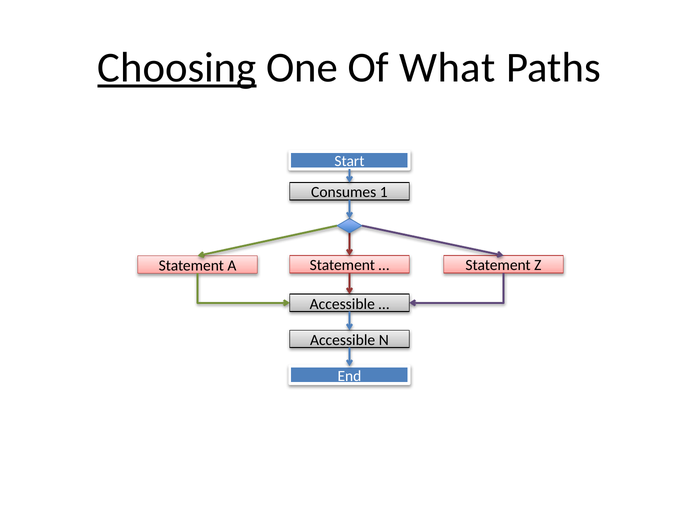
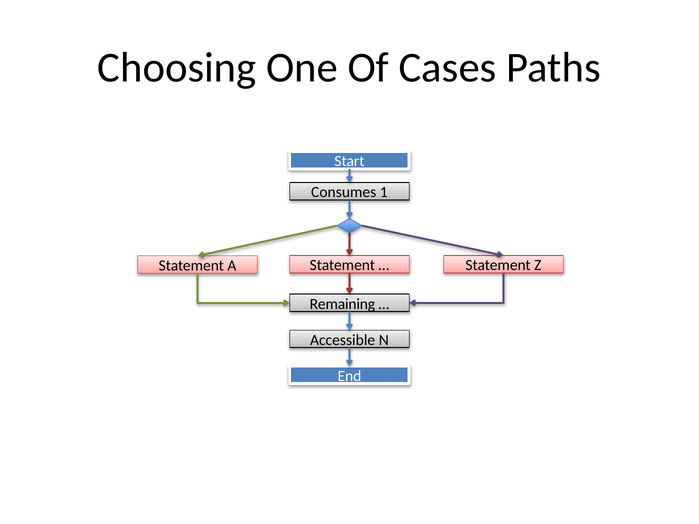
Choosing underline: present -> none (177, 68)
What: What -> Cases (448, 68)
Accessible: Accessible -> Remaining (342, 304)
